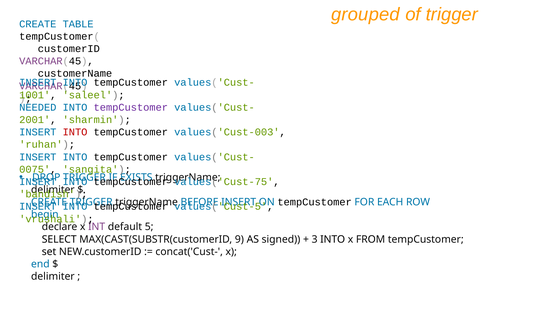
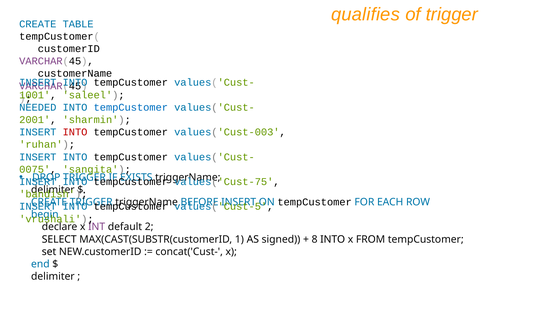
grouped: grouped -> qualifies (365, 14)
tempCustomer colour: purple -> blue (131, 107)
5: 5 -> 2 (149, 227)
9: 9 -> 1 (239, 239)
3: 3 -> 8 (315, 239)
